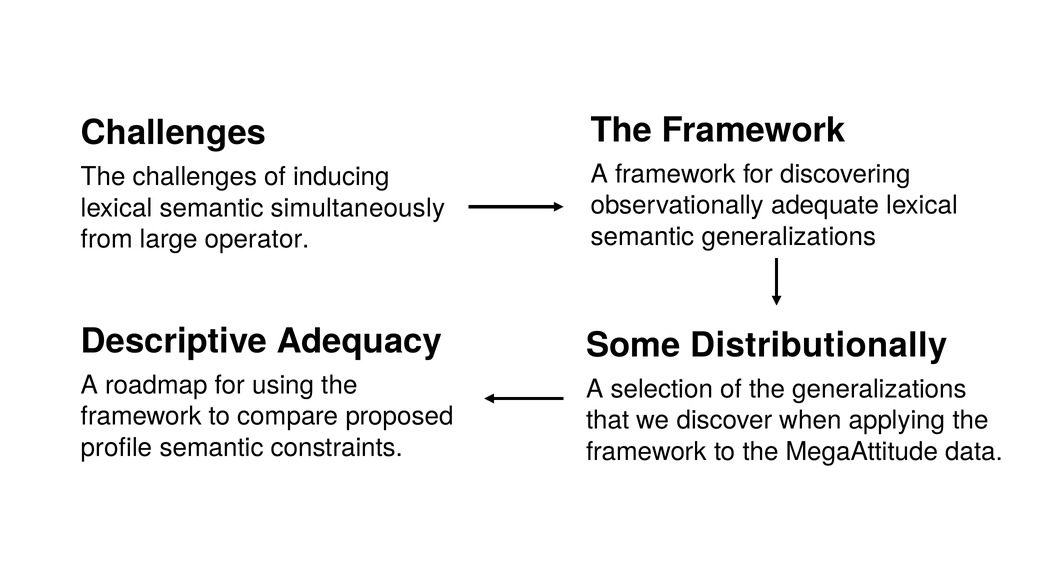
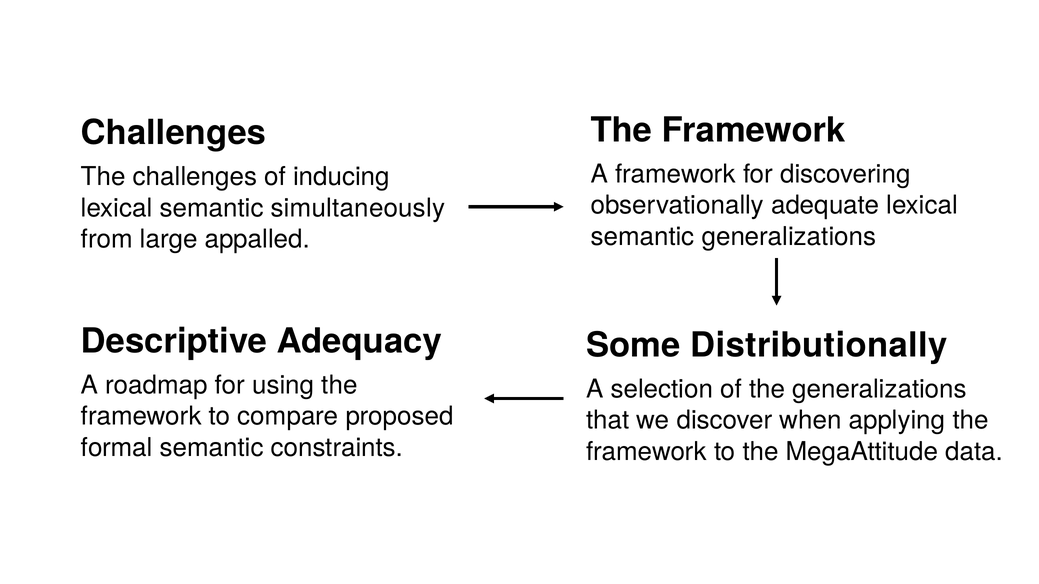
operator: operator -> appalled (257, 239)
profile: profile -> formal (117, 448)
